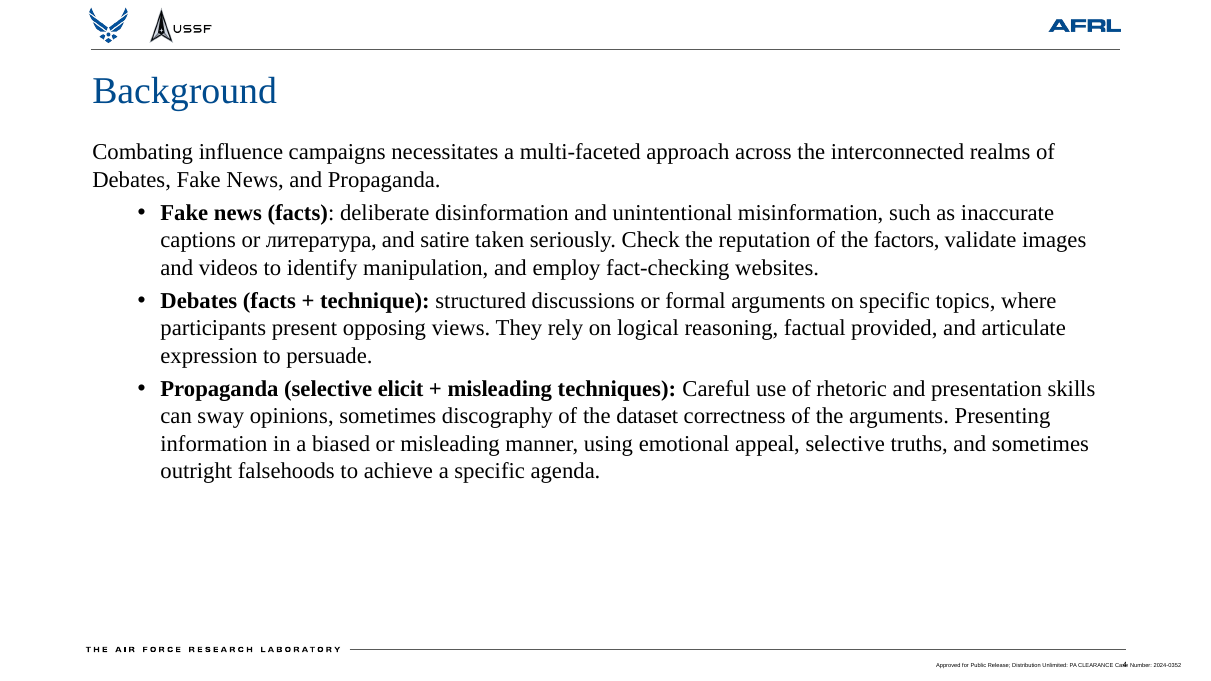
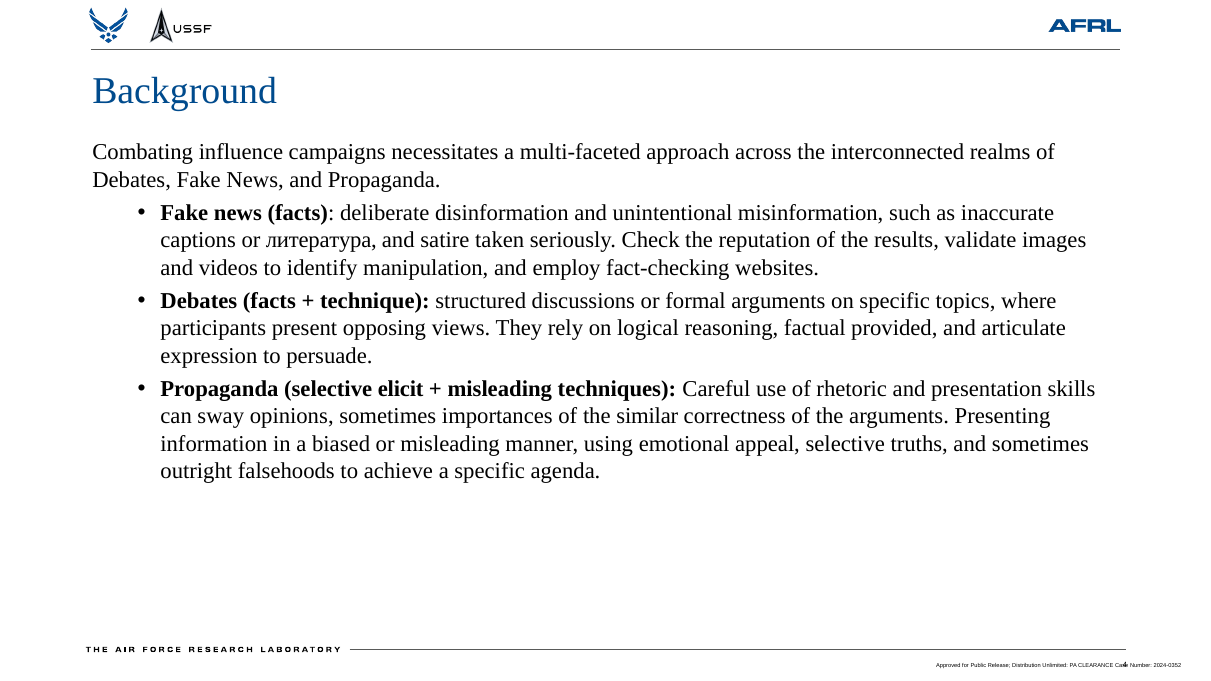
factors: factors -> results (907, 240)
discography: discography -> importances (497, 416)
dataset: dataset -> similar (647, 416)
